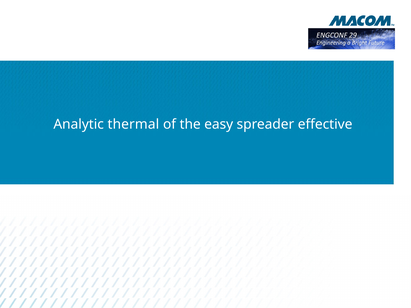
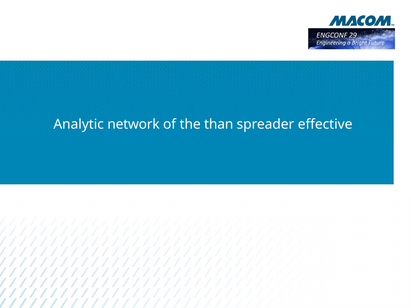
thermal: thermal -> network (134, 124)
easy: easy -> than (219, 124)
